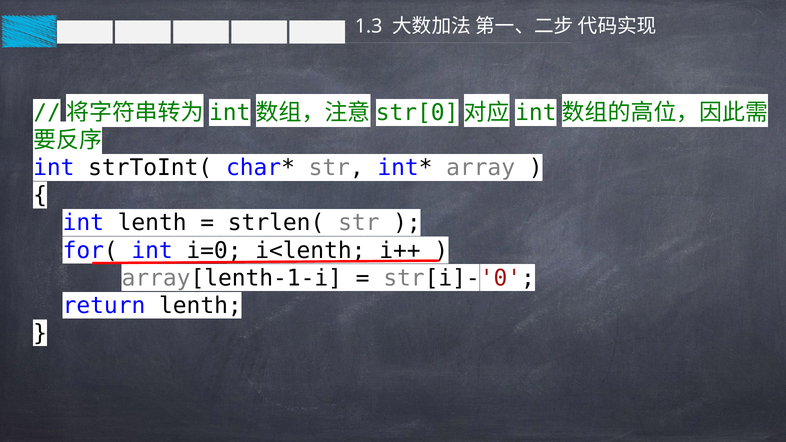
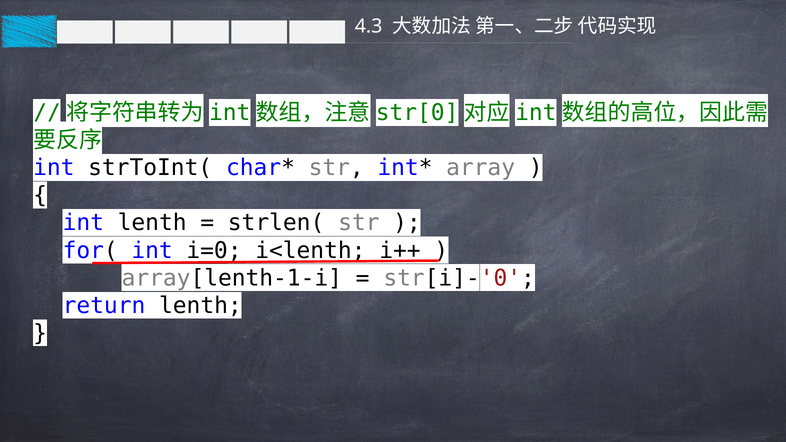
1.3: 1.3 -> 4.3 (369, 26)
